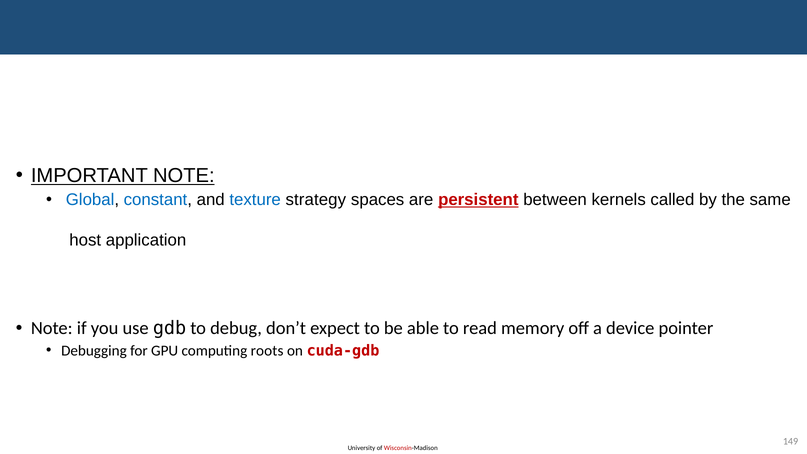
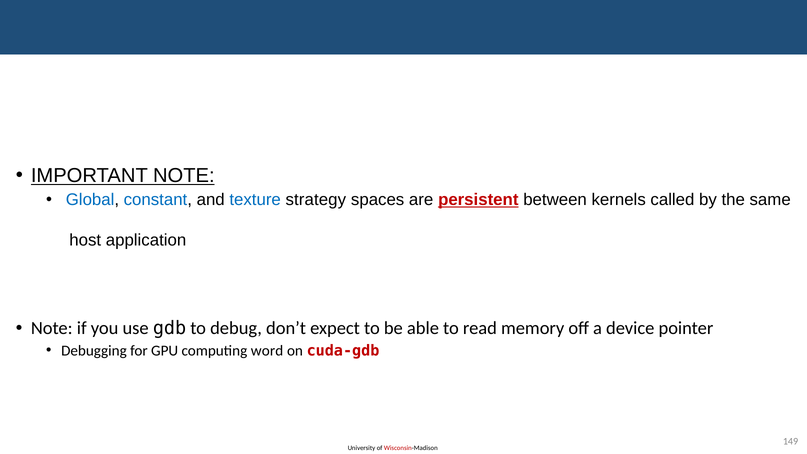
roots: roots -> word (267, 350)
